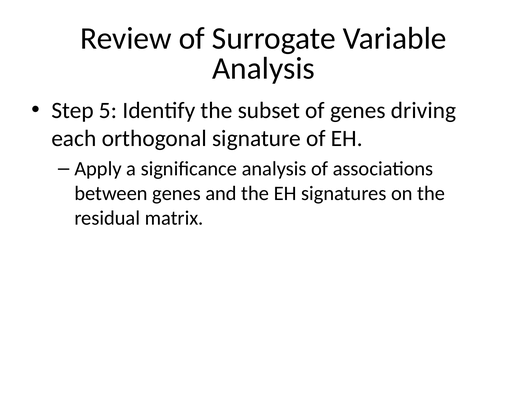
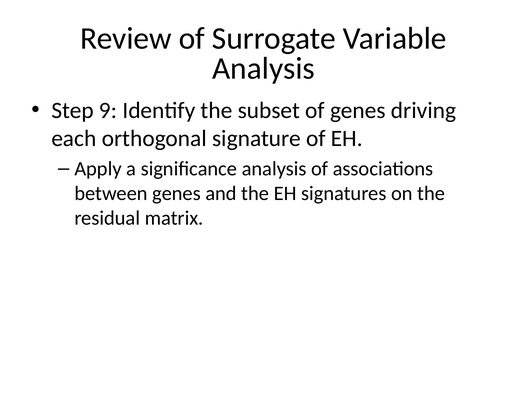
5: 5 -> 9 (108, 111)
